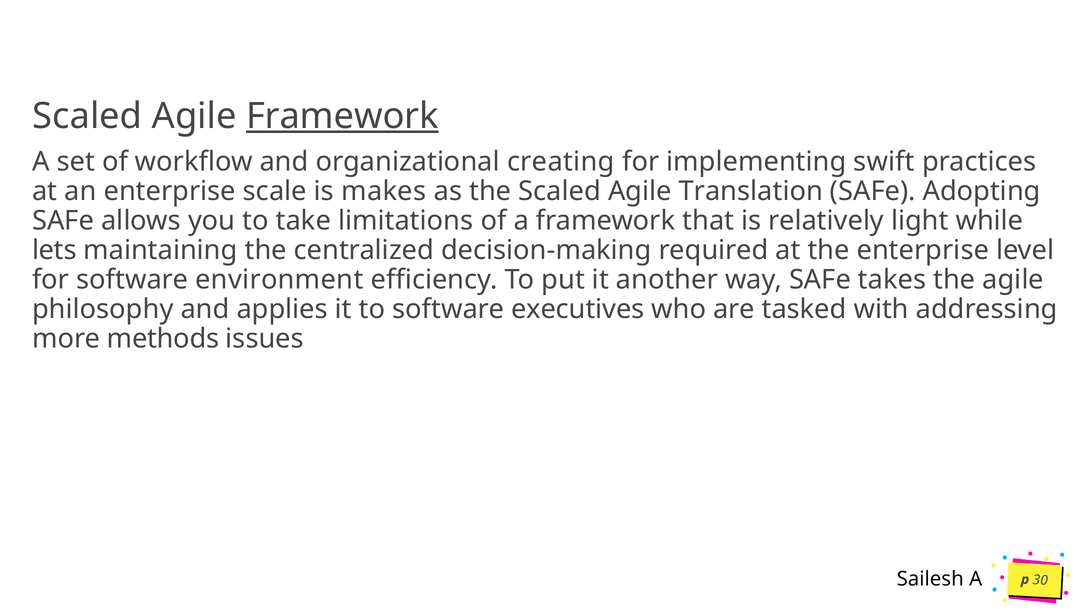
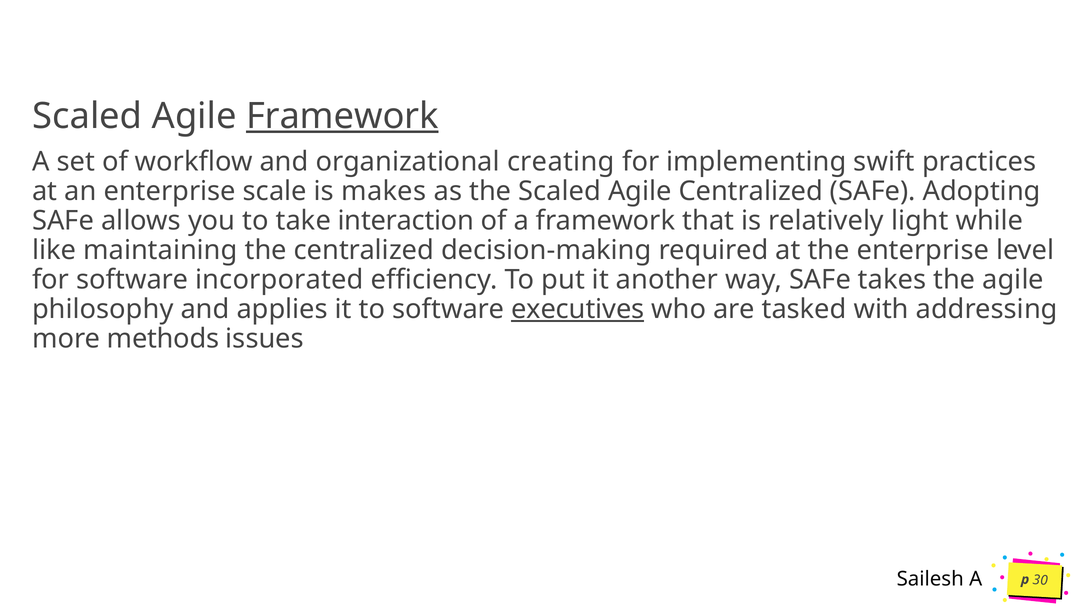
Agile Translation: Translation -> Centralized (751, 191)
limitations: limitations -> interaction (406, 221)
lets: lets -> like (54, 250)
environment: environment -> incorporated (279, 280)
executives underline: none -> present (578, 309)
